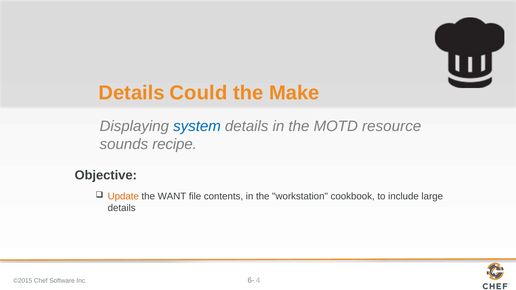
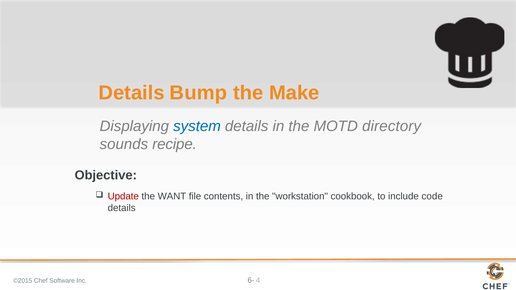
Could: Could -> Bump (198, 93)
resource: resource -> directory (392, 126)
Update colour: orange -> red (123, 197)
large: large -> code (432, 197)
